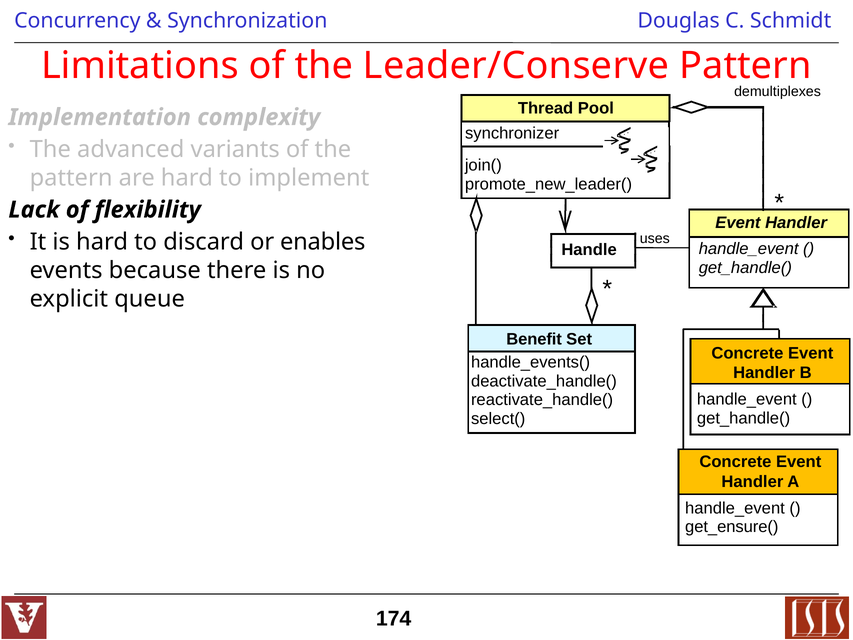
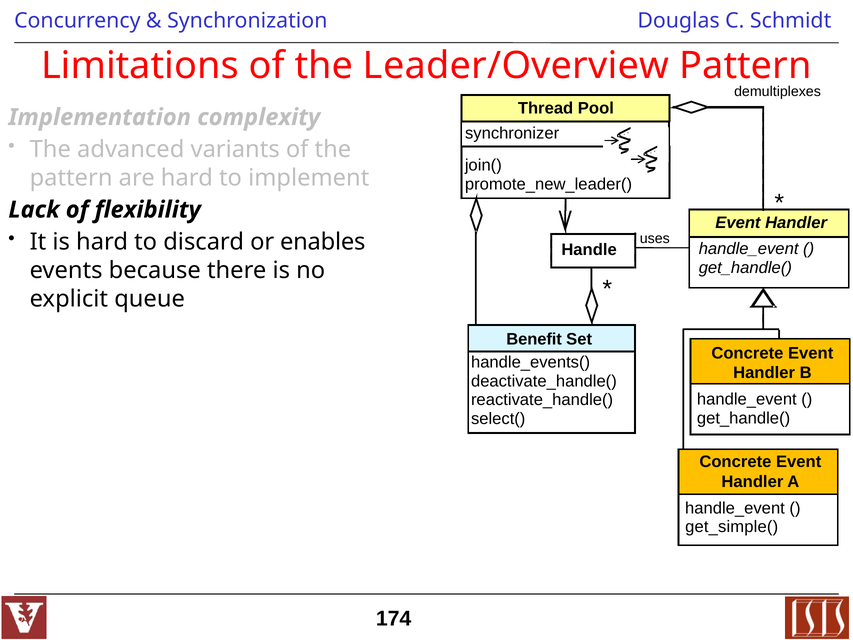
Leader/Conserve: Leader/Conserve -> Leader/Overview (516, 66)
get_ensure(: get_ensure( -> get_simple( (732, 527)
